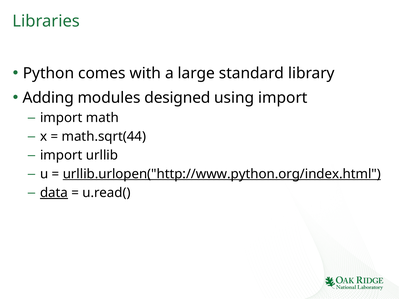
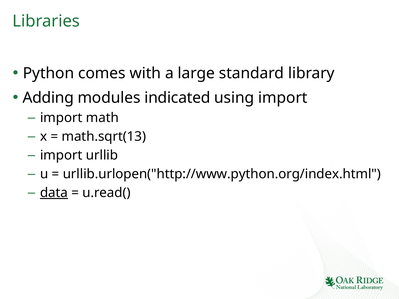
designed: designed -> indicated (177, 98)
math.sqrt(44: math.sqrt(44 -> math.sqrt(13 (104, 137)
urllib.urlopen("http://www.python.org/index.html underline: present -> none (222, 174)
